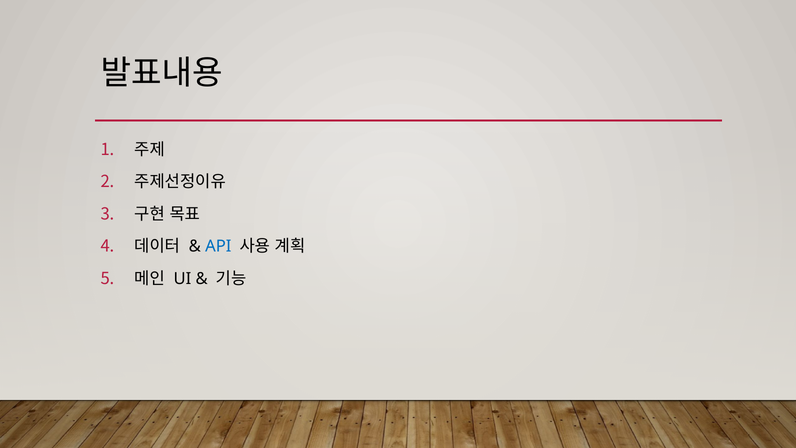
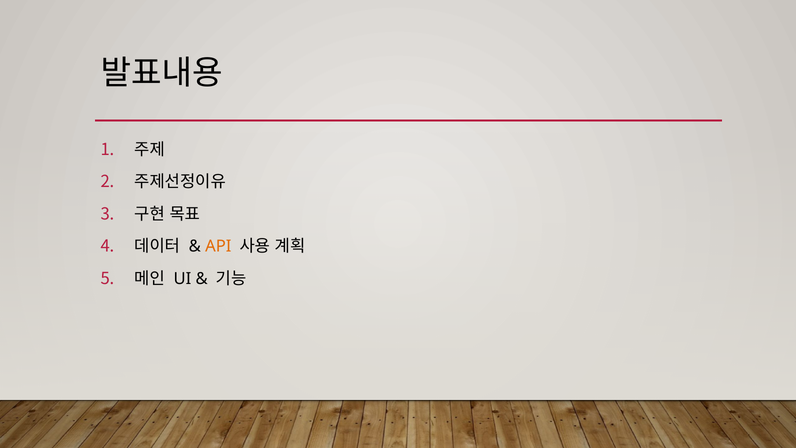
API colour: blue -> orange (218, 246)
